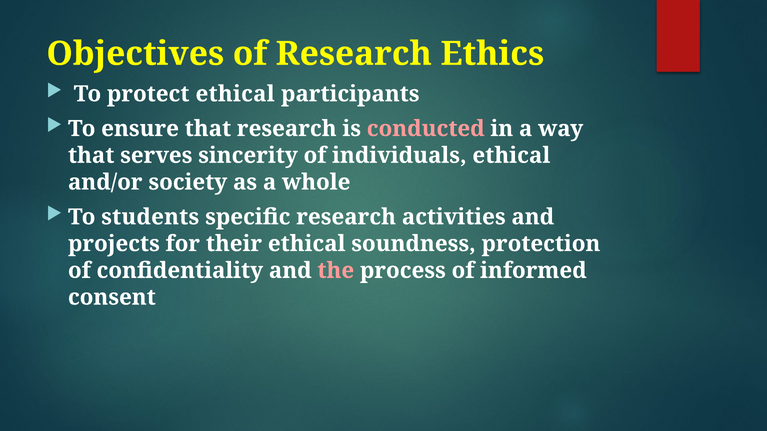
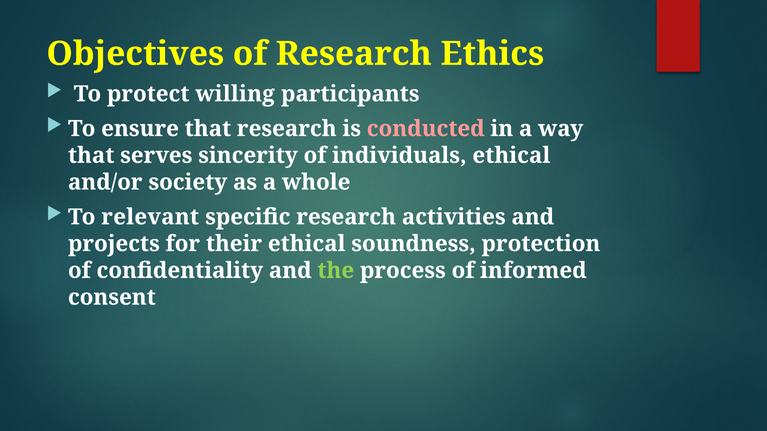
protect ethical: ethical -> willing (235, 94)
students: students -> relevant (150, 217)
the colour: pink -> light green (336, 271)
